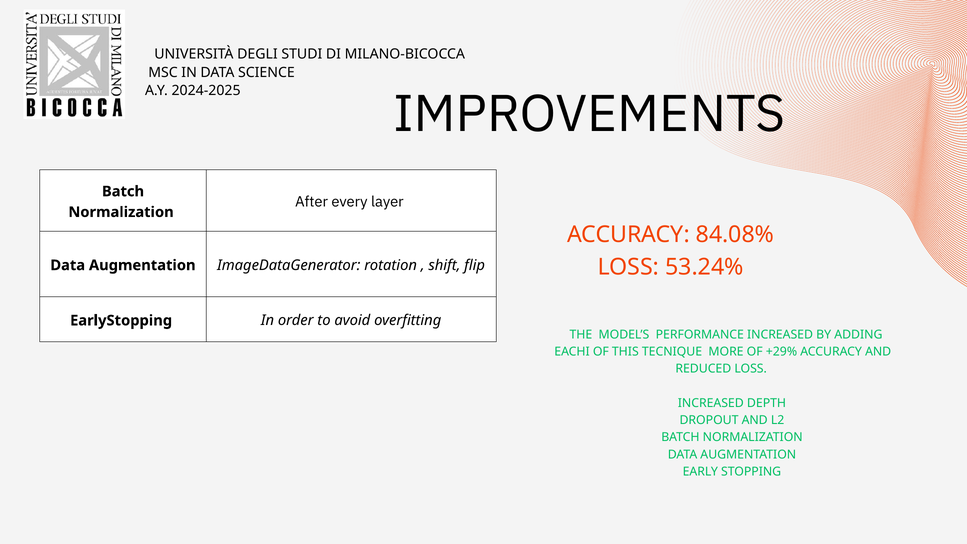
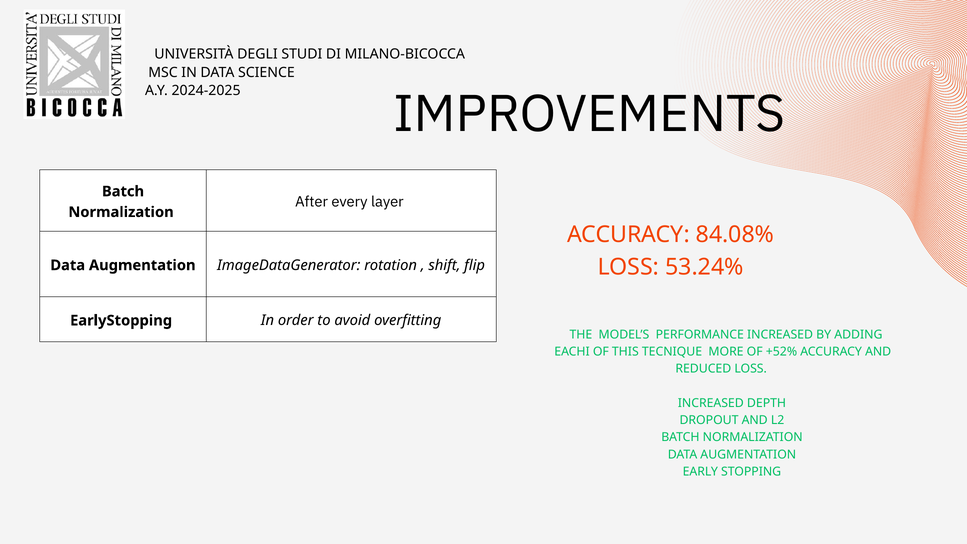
+29%: +29% -> +52% (781, 352)
